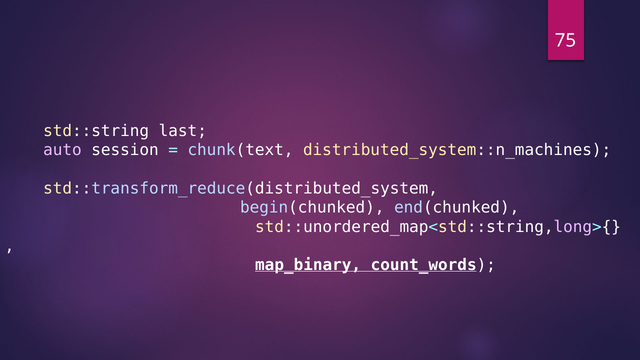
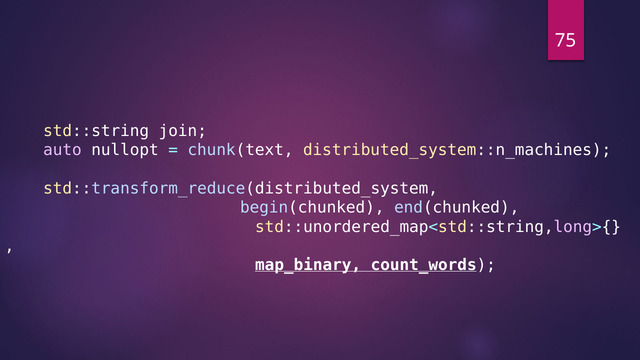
last: last -> join (183, 131)
session: session -> nullopt (125, 150)
